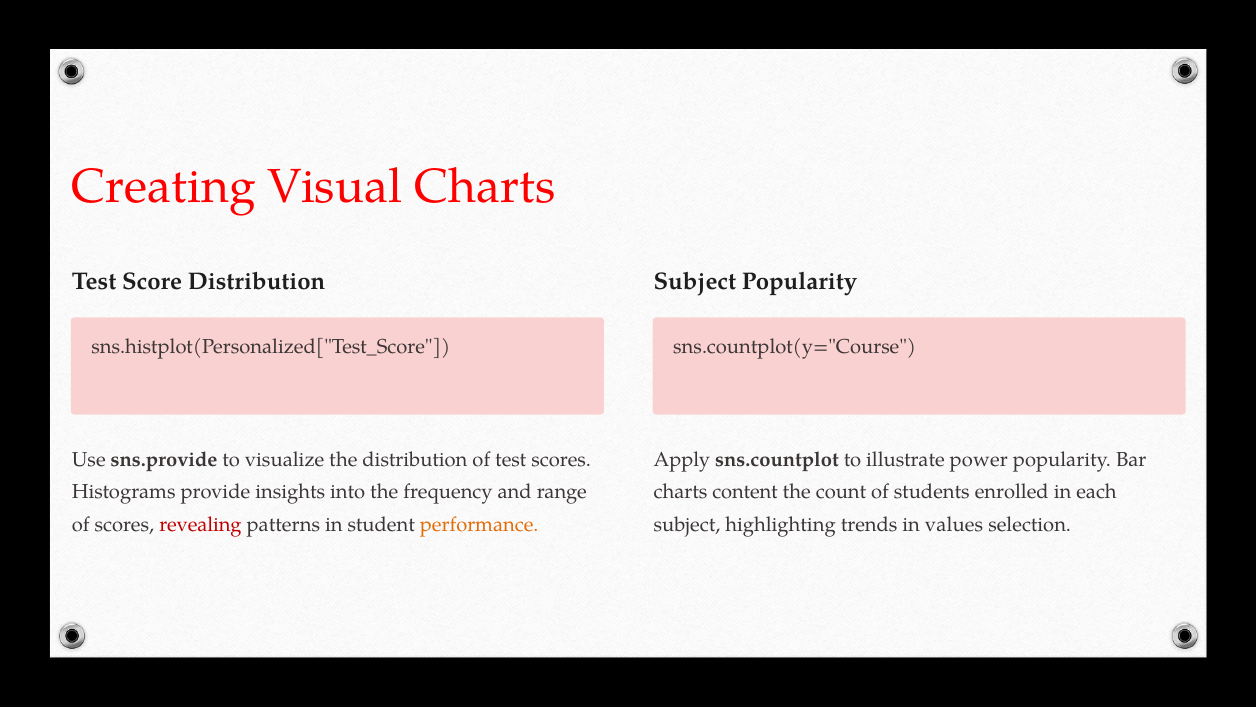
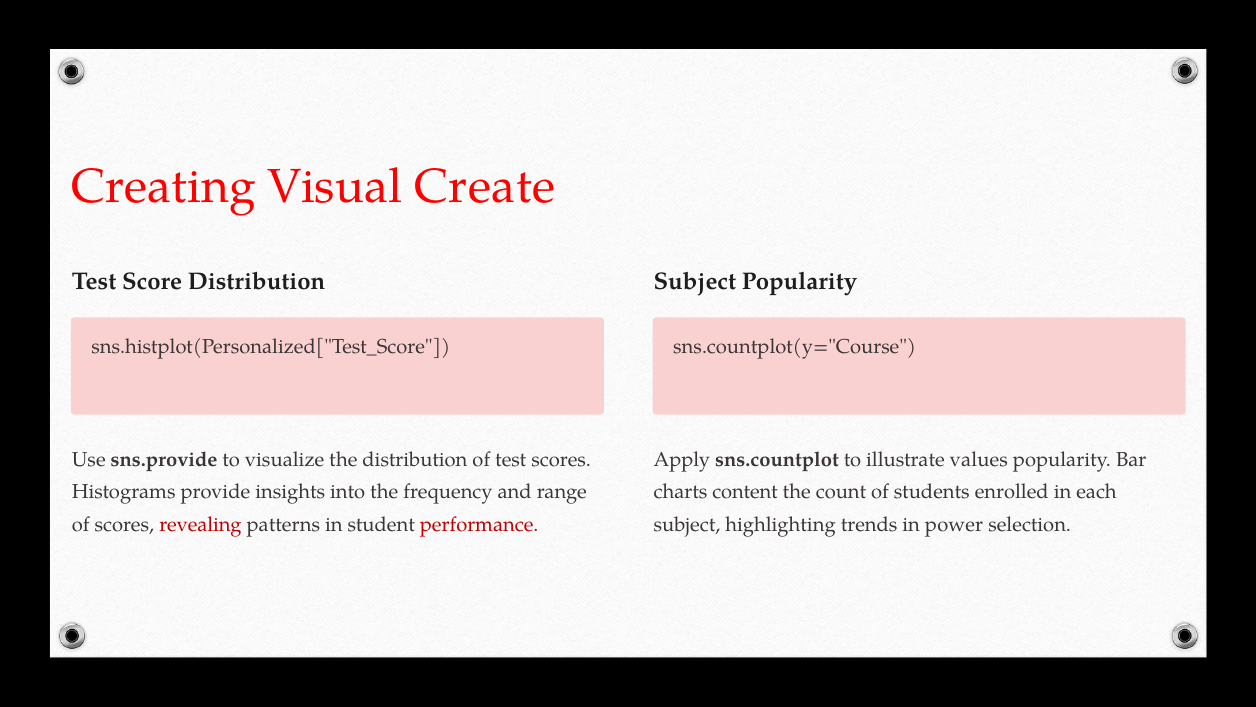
Visual Charts: Charts -> Create (485, 187)
power: power -> values (979, 459)
performance colour: orange -> red (479, 524)
values: values -> power (954, 524)
